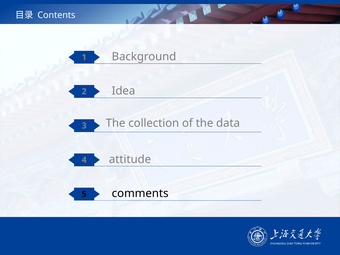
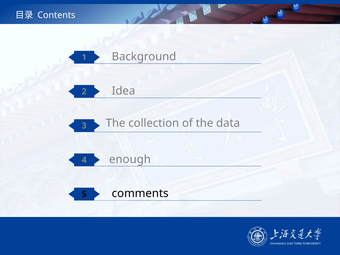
attitude: attitude -> enough (130, 159)
